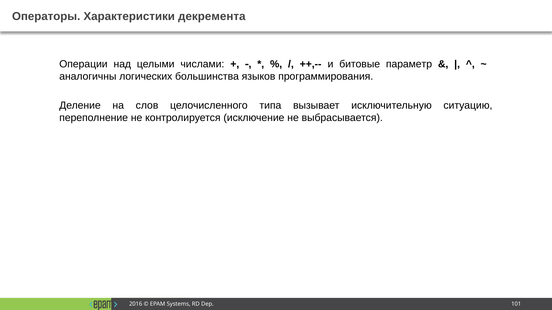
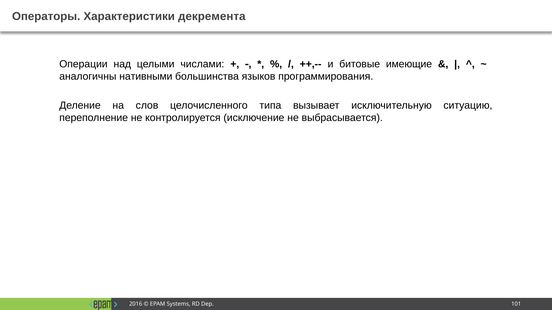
параметр: параметр -> имеющие (409, 64)
логических: логических -> нативными (146, 77)
